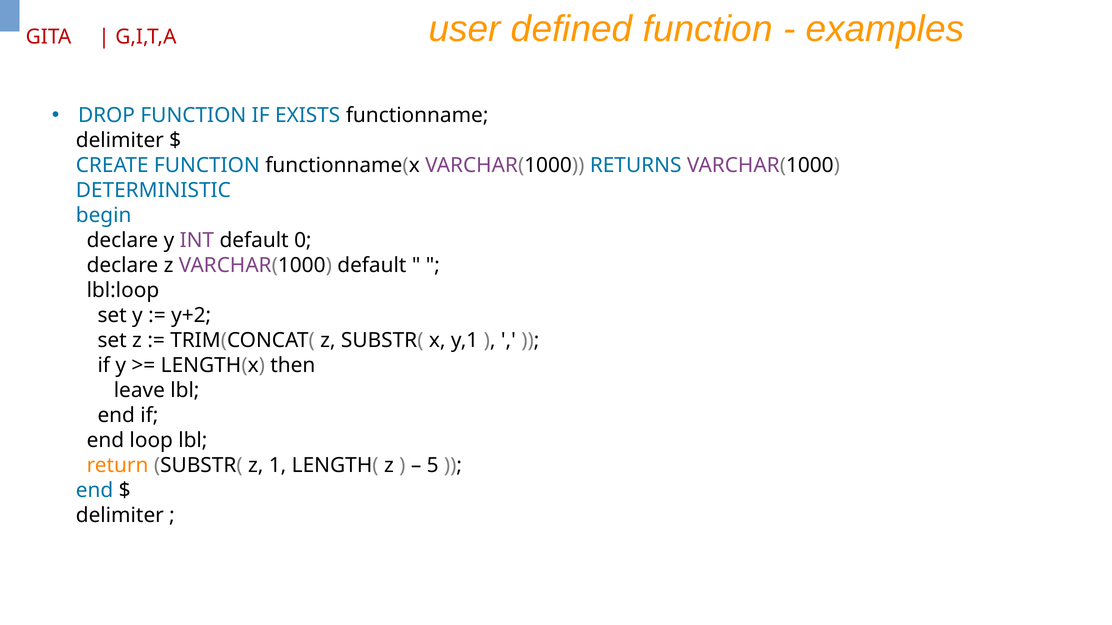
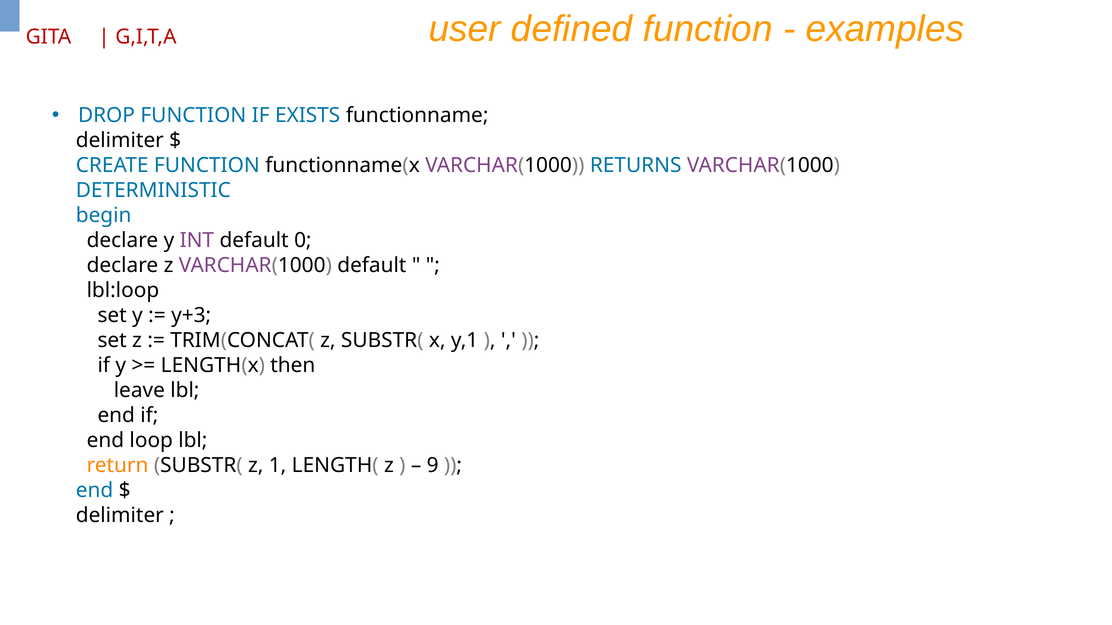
y+2: y+2 -> y+3 (191, 316)
5: 5 -> 9 (433, 466)
